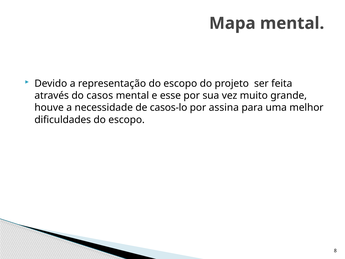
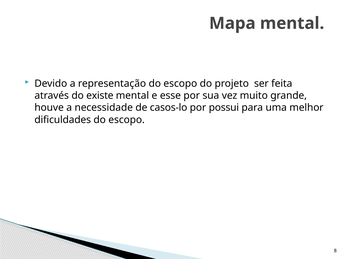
casos: casos -> existe (100, 95)
assina: assina -> possui (224, 107)
